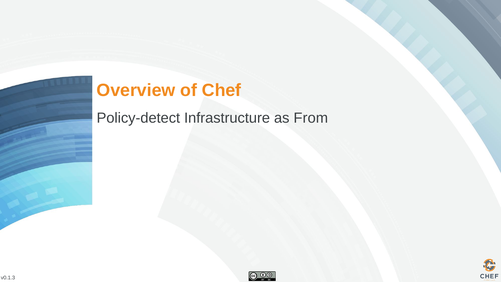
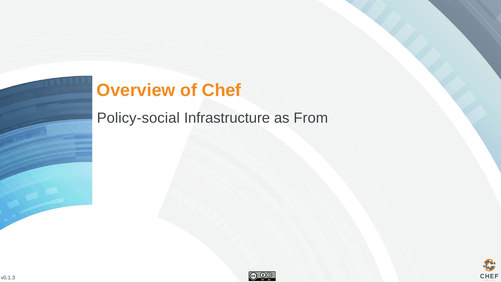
Policy-detect: Policy-detect -> Policy-social (138, 118)
